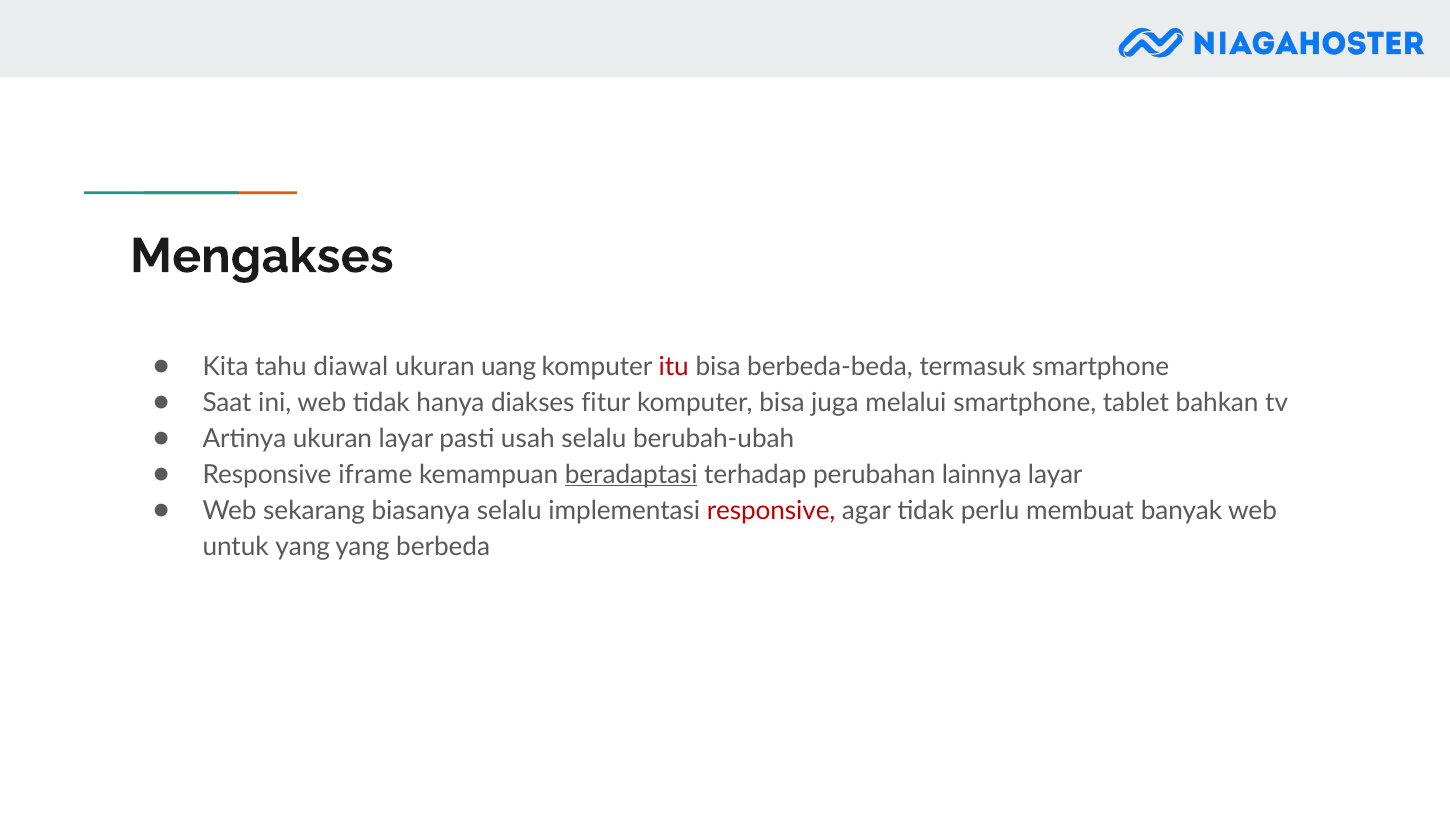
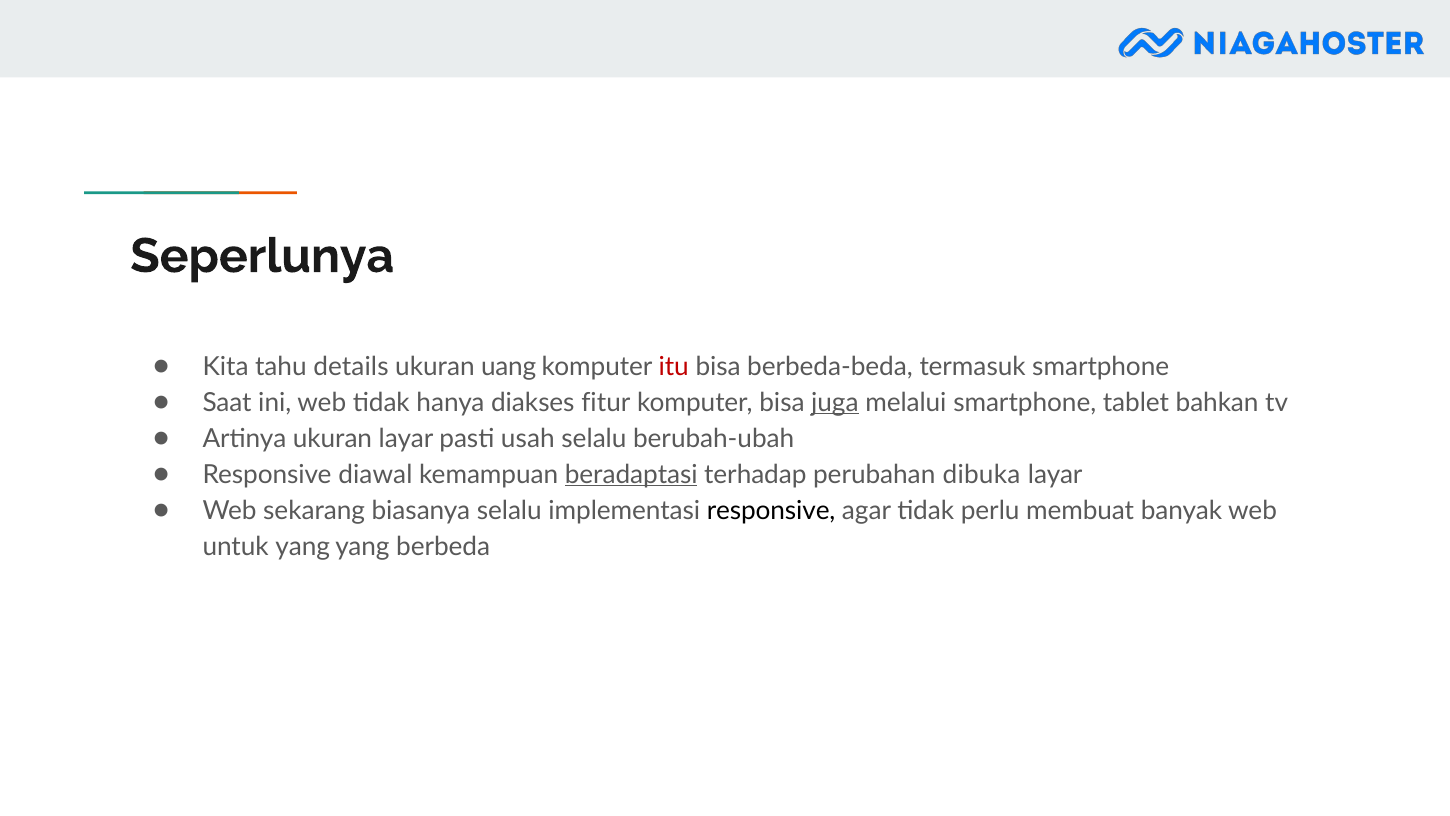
Mengakses: Mengakses -> Seperlunya (262, 256)
diawal: diawal -> details (351, 366)
juga underline: none -> present (835, 402)
iframe: iframe -> diawal (375, 474)
lainnya: lainnya -> dibuka (982, 474)
responsive colour: red -> black (771, 510)
